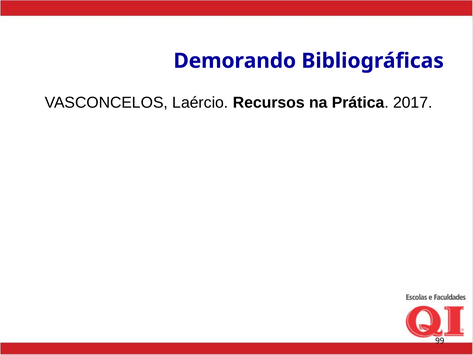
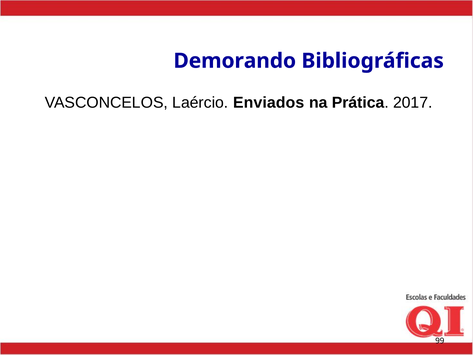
Recursos: Recursos -> Enviados (269, 102)
